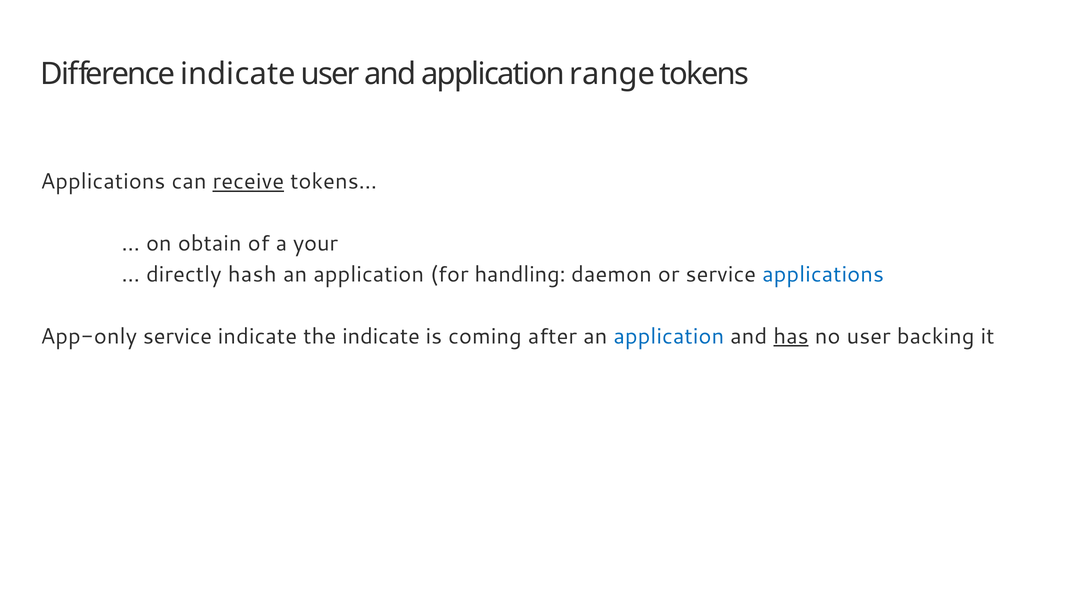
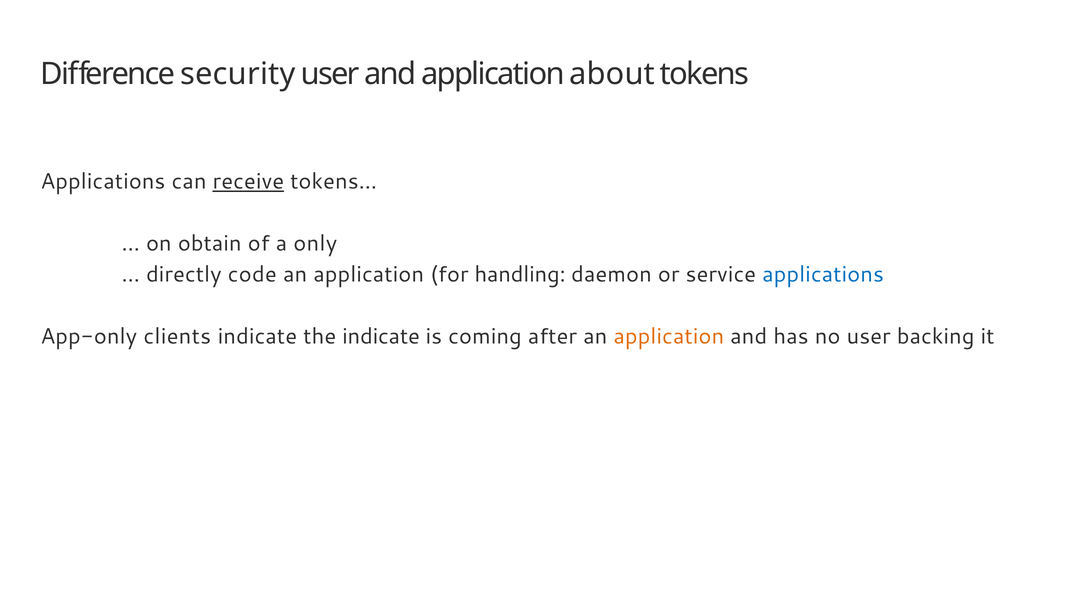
Difference indicate: indicate -> security (238, 74)
range: range -> about (612, 74)
your: your -> only (315, 244)
hash: hash -> code (252, 274)
App-only service: service -> clients (177, 336)
application colour: blue -> orange (669, 336)
has underline: present -> none (791, 336)
